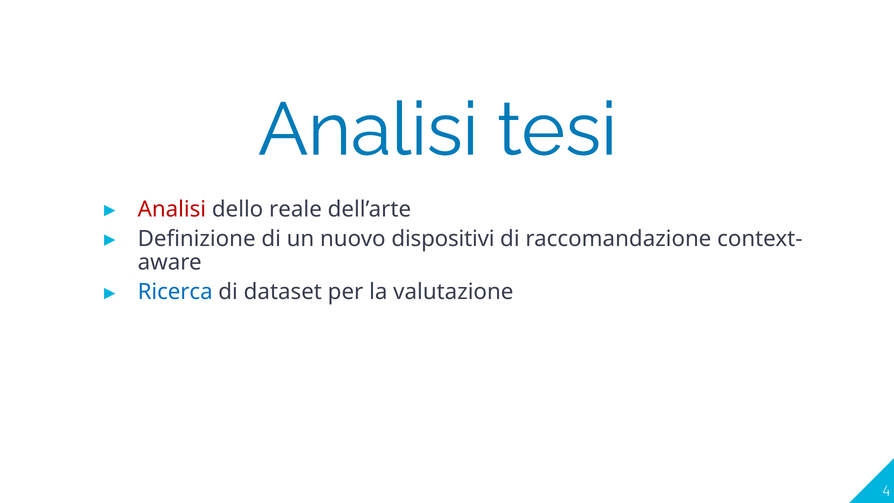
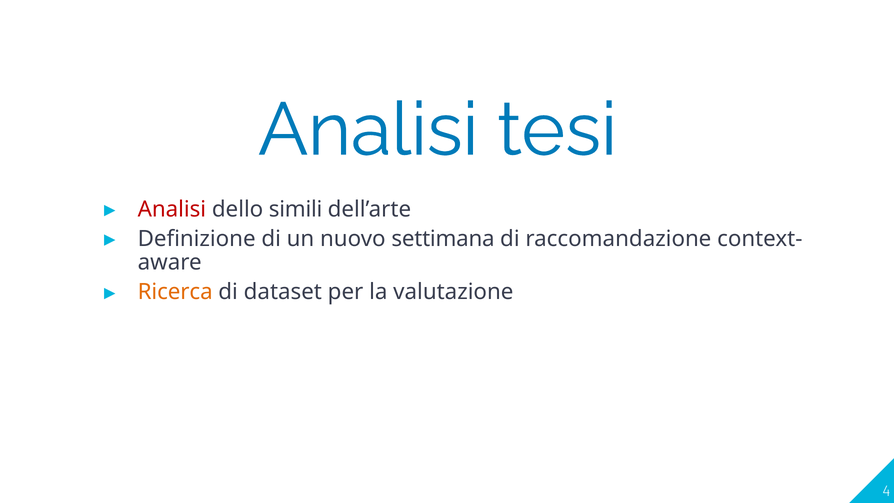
reale: reale -> simili (296, 209)
dispositivi: dispositivi -> settimana (443, 239)
Ricerca colour: blue -> orange (175, 292)
